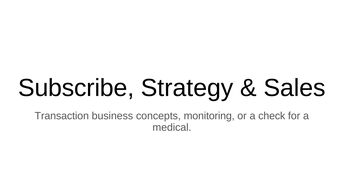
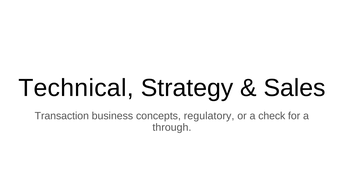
Subscribe: Subscribe -> Technical (76, 88)
monitoring: monitoring -> regulatory (209, 116)
medical: medical -> through (172, 128)
